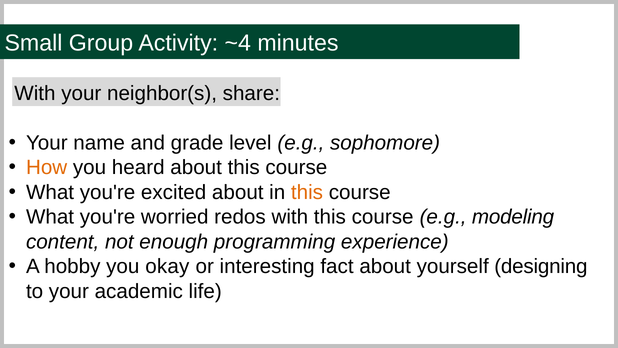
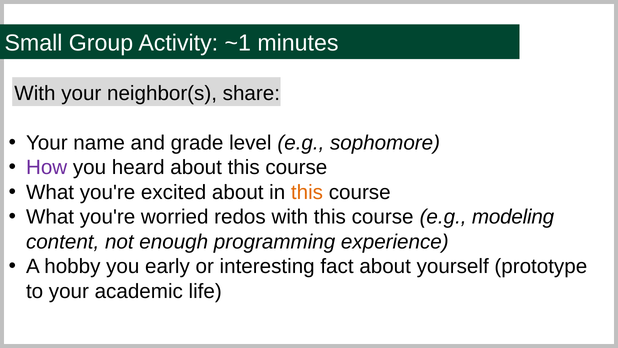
~4: ~4 -> ~1 (238, 43)
How colour: orange -> purple (47, 167)
okay: okay -> early (167, 266)
designing: designing -> prototype (541, 266)
